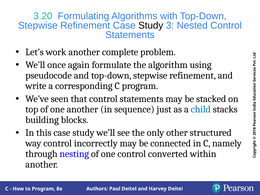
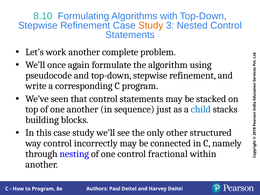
3.20: 3.20 -> 8.10 (43, 16)
Study colour: black -> orange (151, 26)
converted: converted -> fractional (168, 154)
